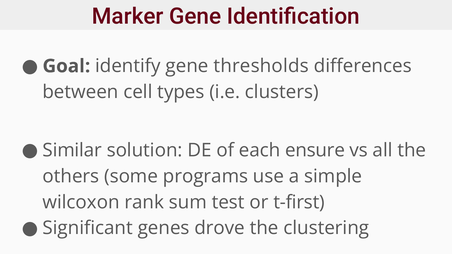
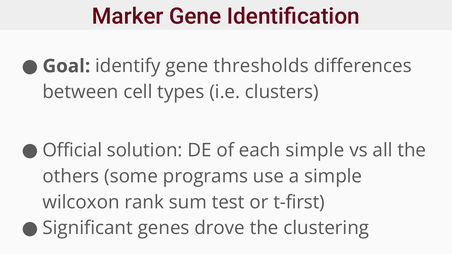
Similar: Similar -> Official (72, 150)
each ensure: ensure -> simple (315, 150)
